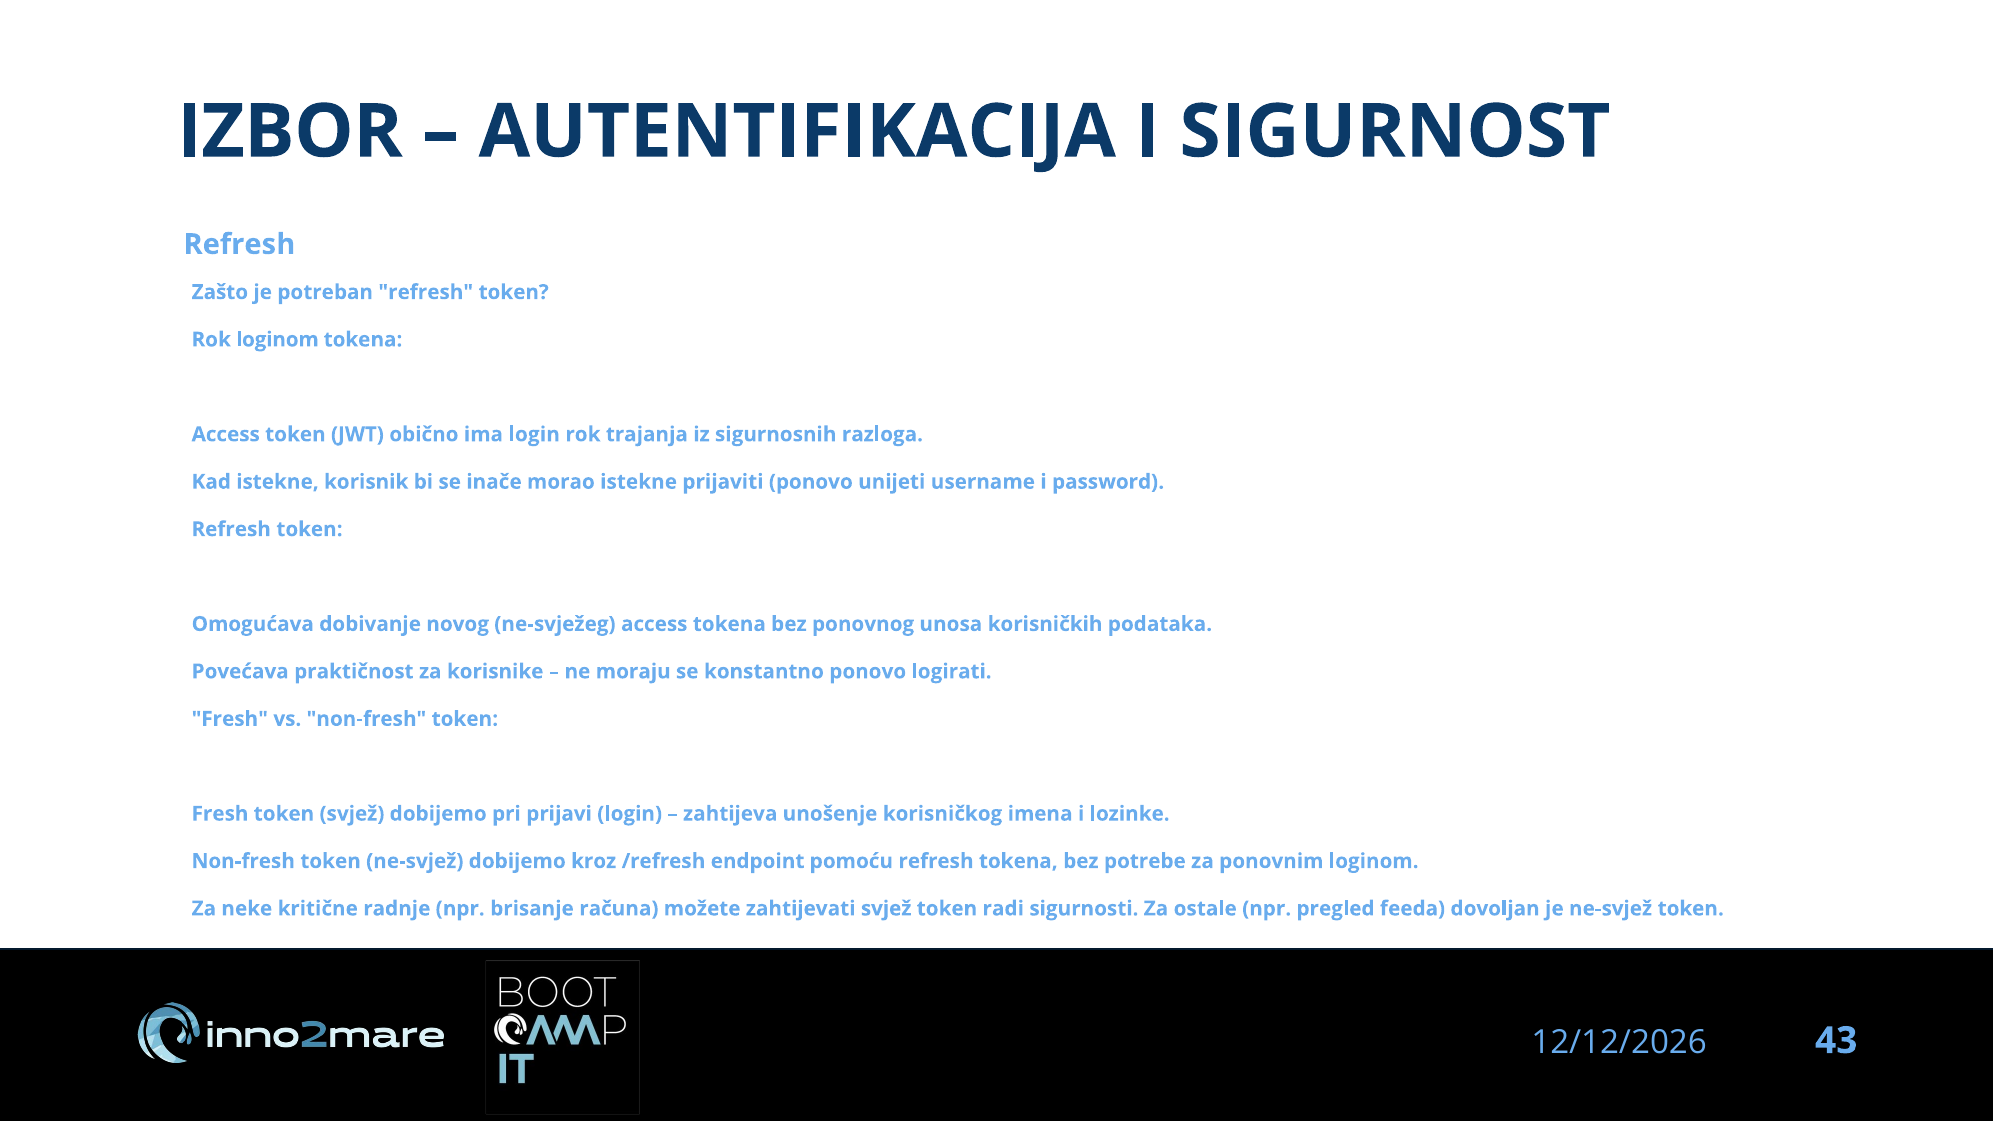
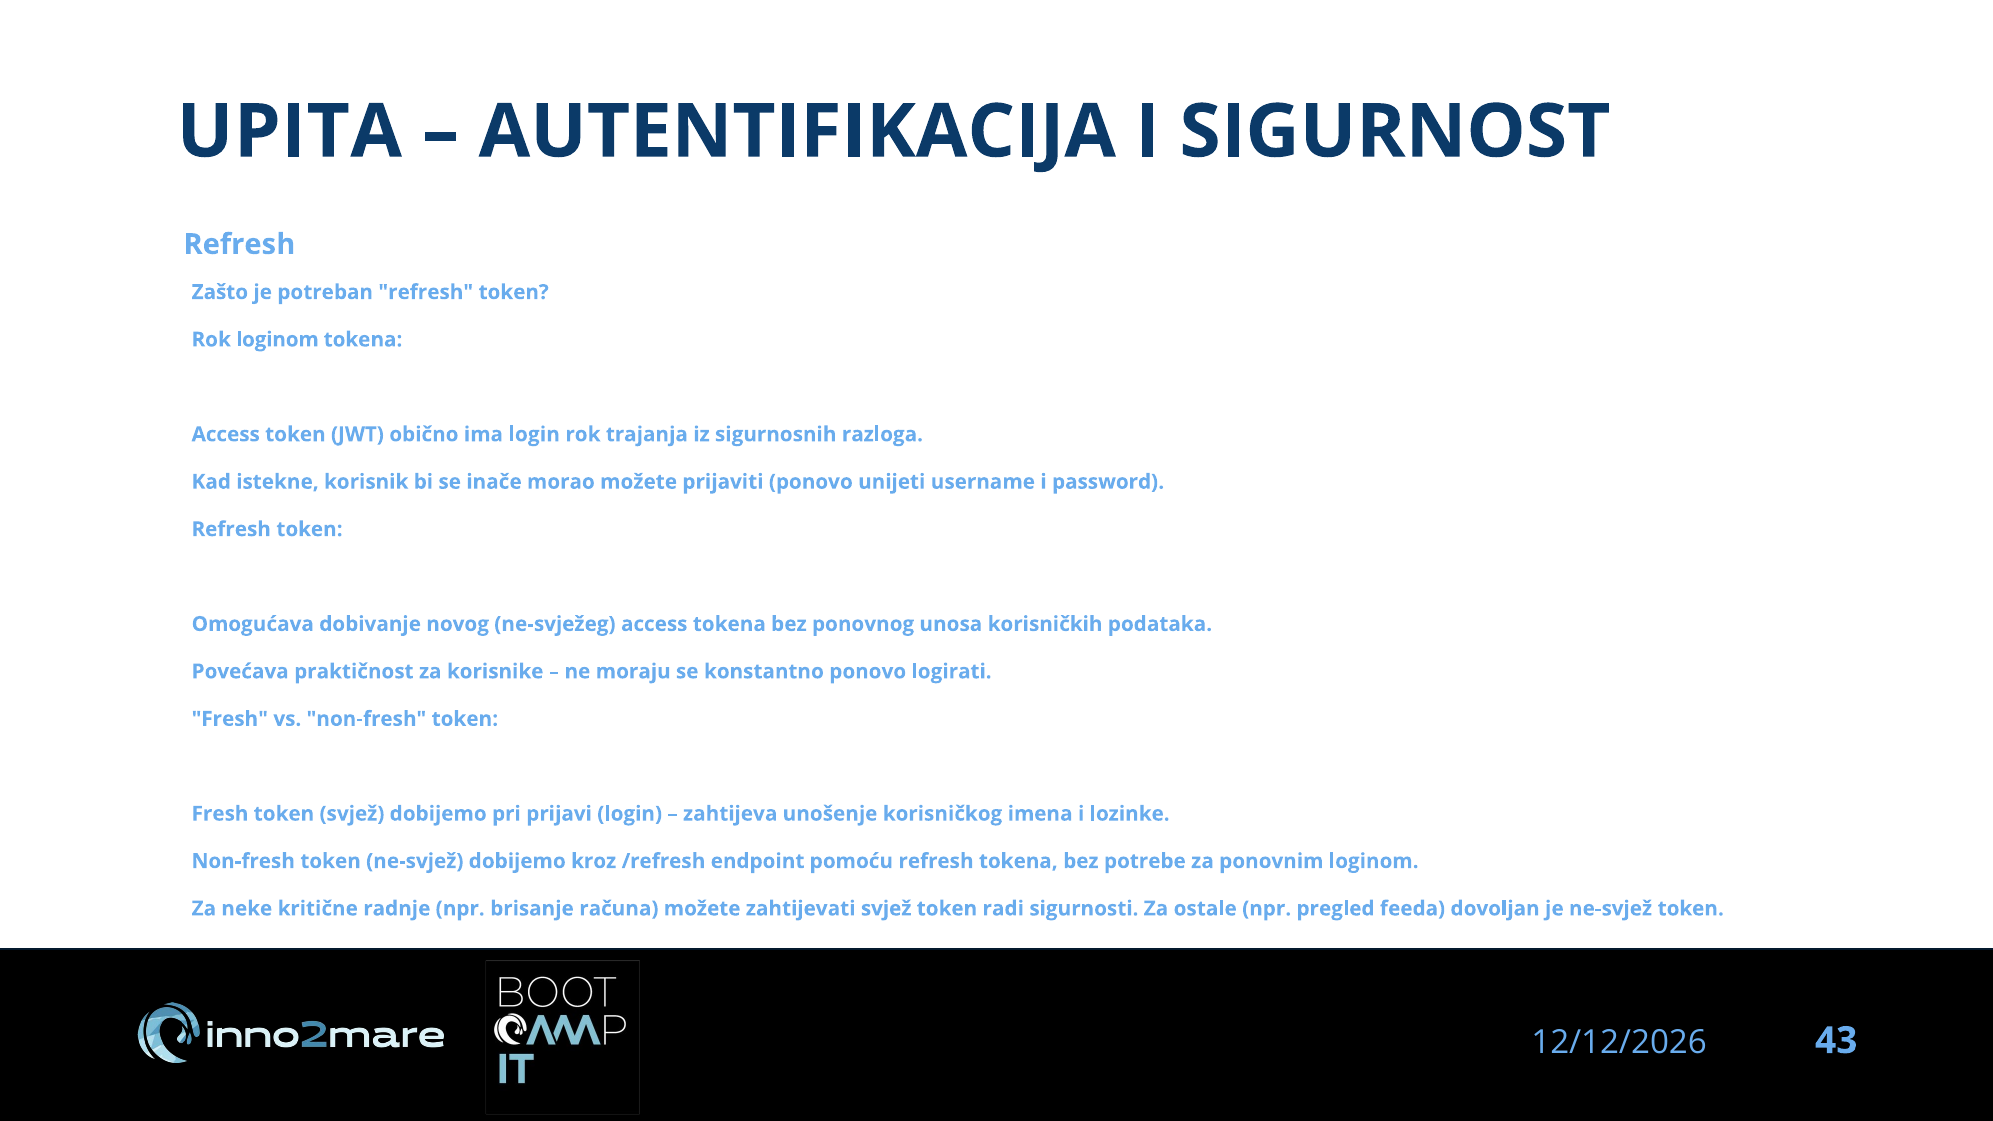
IZBOR: IZBOR -> UPITA (289, 132)
morao istekne: istekne -> možete (639, 482)
